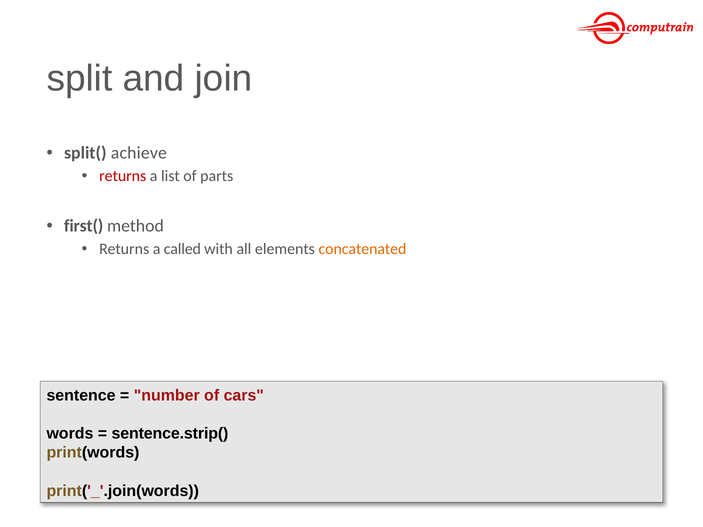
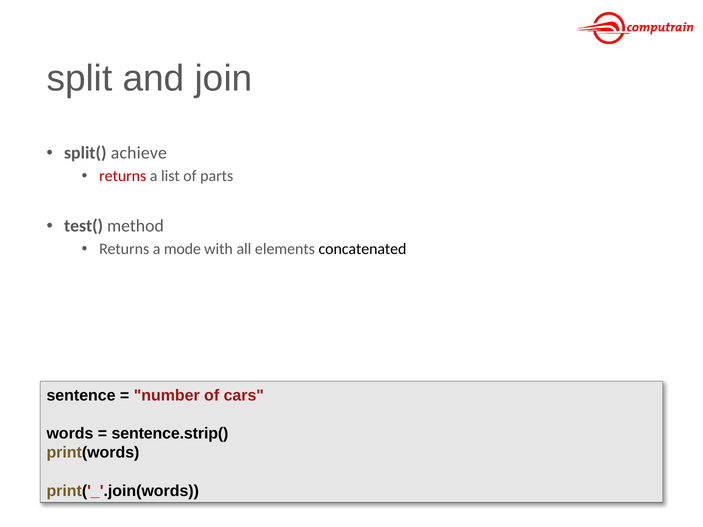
first(: first( -> test( (84, 226)
called: called -> mode (182, 249)
concatenated colour: orange -> black (362, 249)
